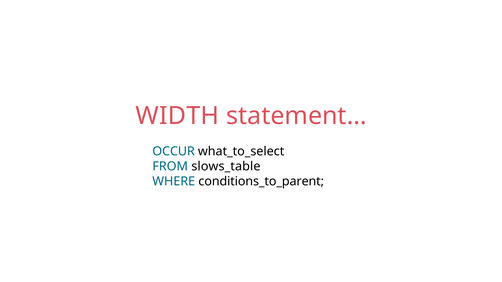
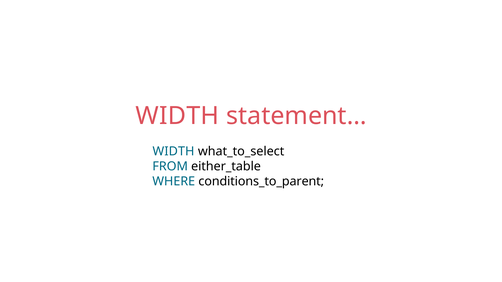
OCCUR: OCCUR -> WIDTH (173, 151)
slows_table: slows_table -> either_table (226, 166)
